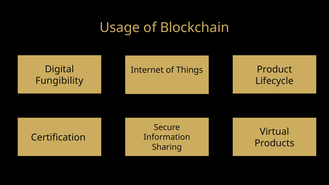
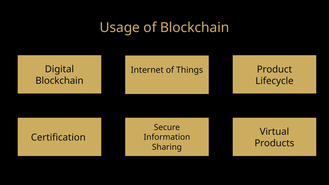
Fungibility: Fungibility -> Blockchain (59, 81)
